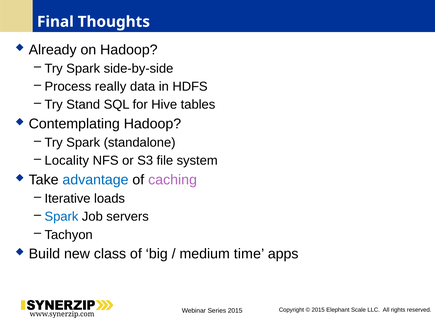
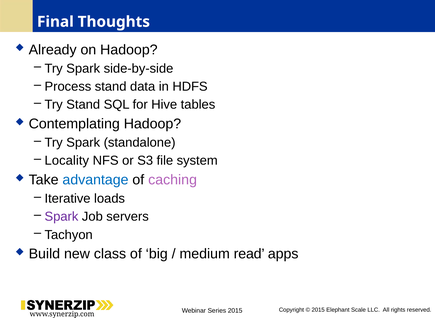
Process really: really -> stand (111, 87)
Spark colour: blue -> purple (61, 217)
time: time -> read (249, 254)
